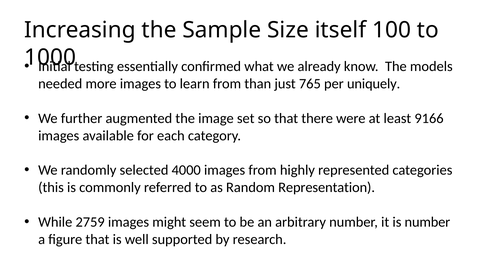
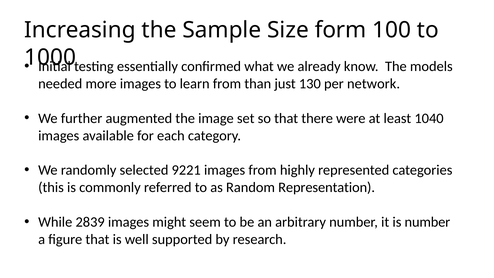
itself: itself -> form (341, 30)
765: 765 -> 130 (310, 84)
uniquely: uniquely -> network (374, 84)
9166: 9166 -> 1040 (429, 118)
4000: 4000 -> 9221 (186, 170)
2759: 2759 -> 2839 (90, 222)
